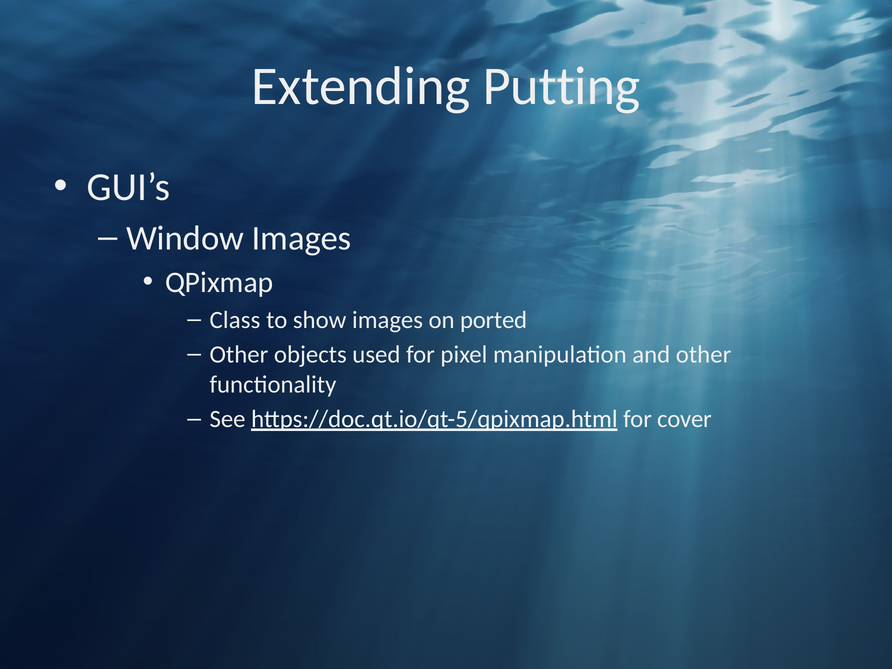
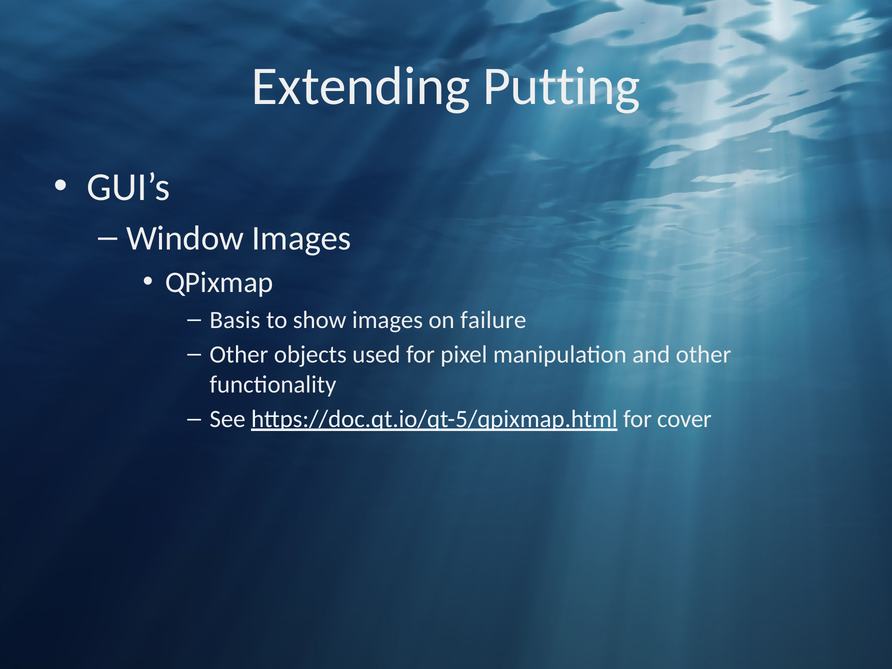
Class: Class -> Basis (235, 320)
ported: ported -> failure (493, 320)
